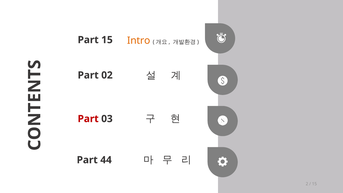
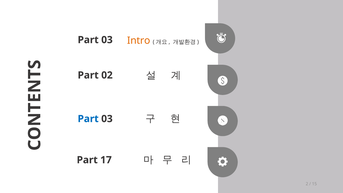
15: 15 -> 03 (107, 40)
Part colour: red -> blue (88, 119)
44: 44 -> 17 (106, 160)
